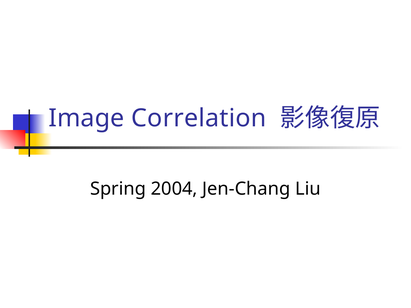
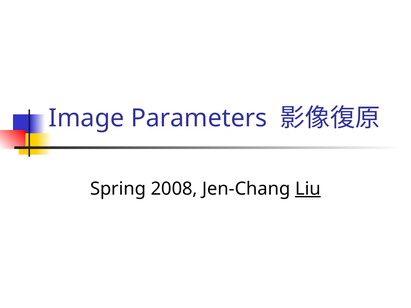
Correlation: Correlation -> Parameters (199, 118)
2004: 2004 -> 2008 (174, 189)
Liu underline: none -> present (308, 189)
